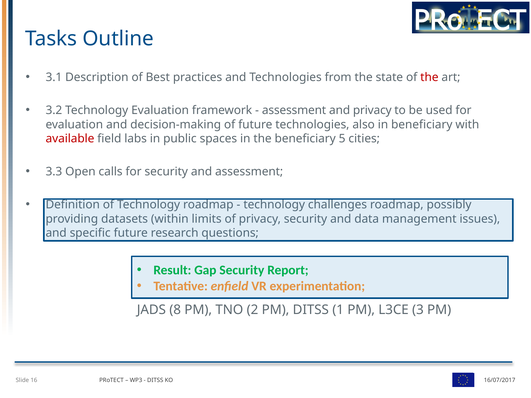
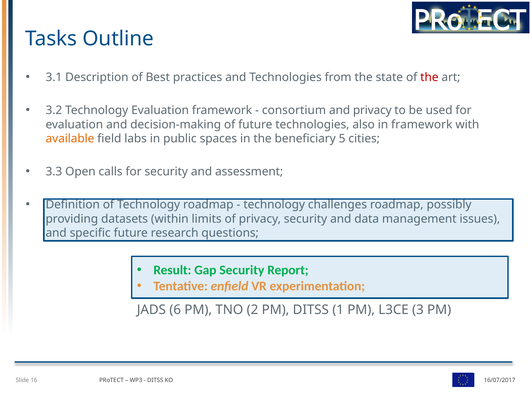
assessment: assessment -> consortium (294, 110)
in beneficiary: beneficiary -> framework (422, 125)
available colour: red -> orange (70, 139)
8: 8 -> 6 (175, 310)
